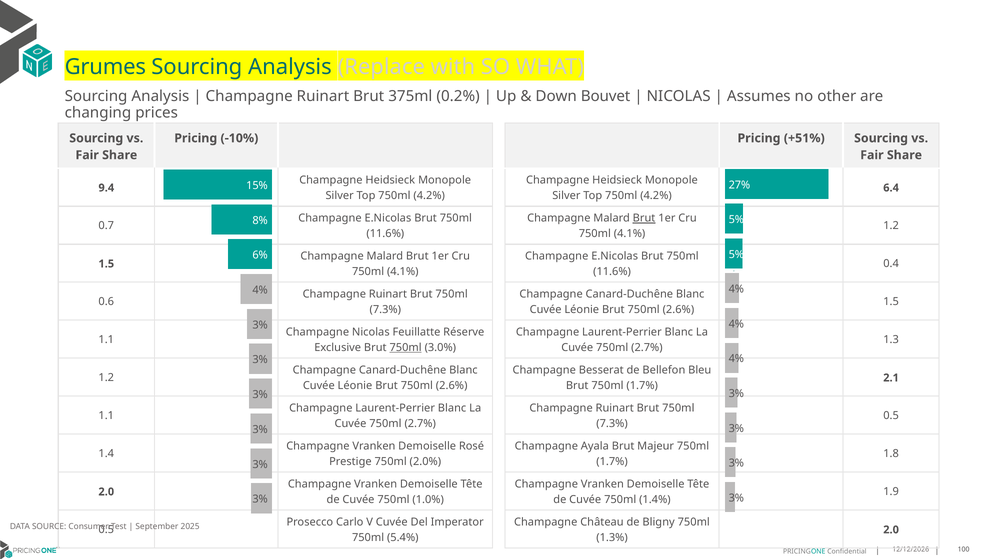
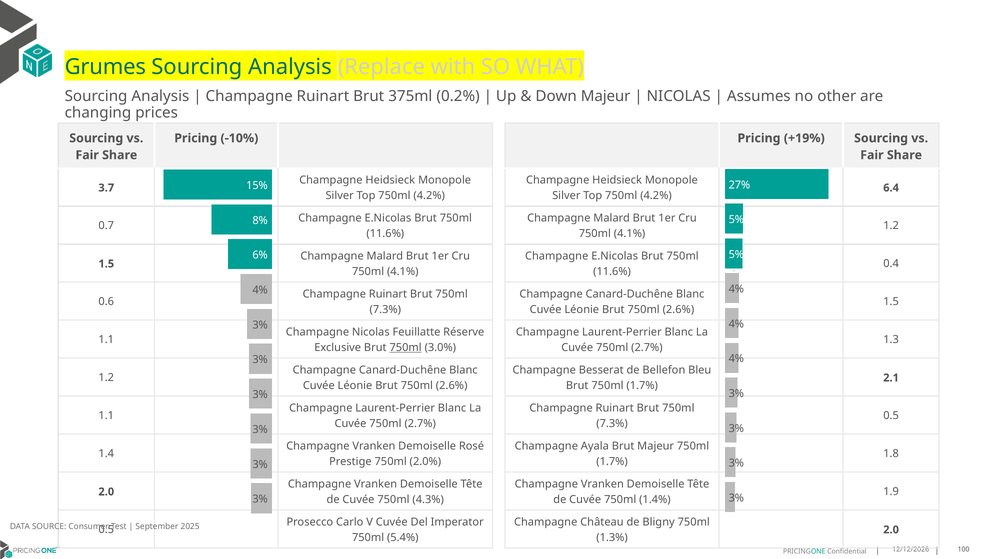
Down Bouvet: Bouvet -> Majeur (606, 96)
+51%: +51% -> +19% (804, 138)
9.4: 9.4 -> 3.7 (106, 188)
Brut underline: present -> none (644, 218)
1.0%: 1.0% -> 4.3% (428, 500)
